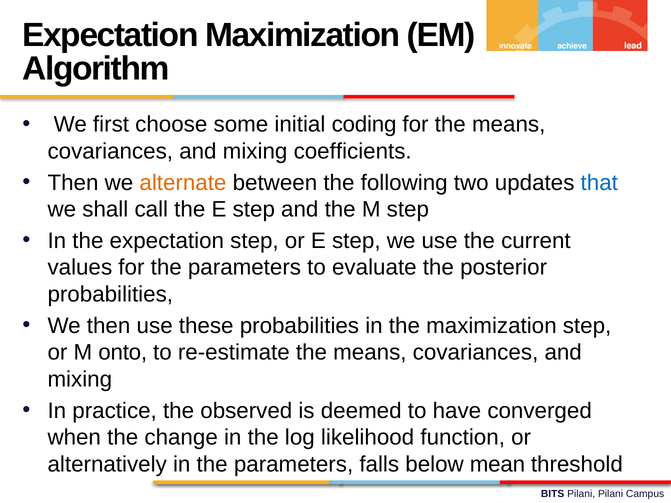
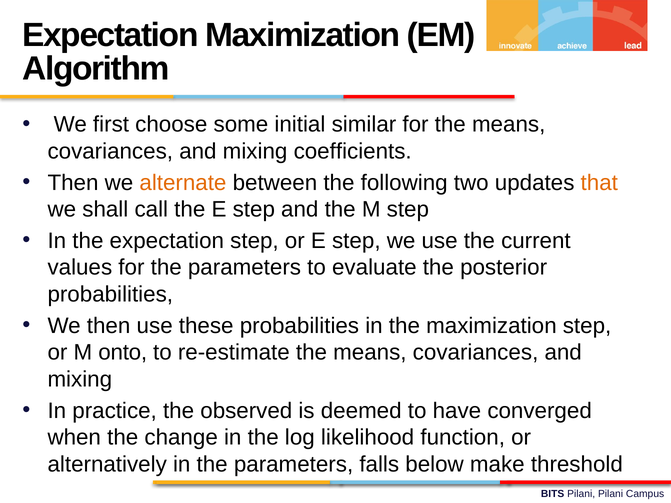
coding: coding -> similar (364, 125)
that colour: blue -> orange (599, 183)
mean: mean -> make (497, 465)
